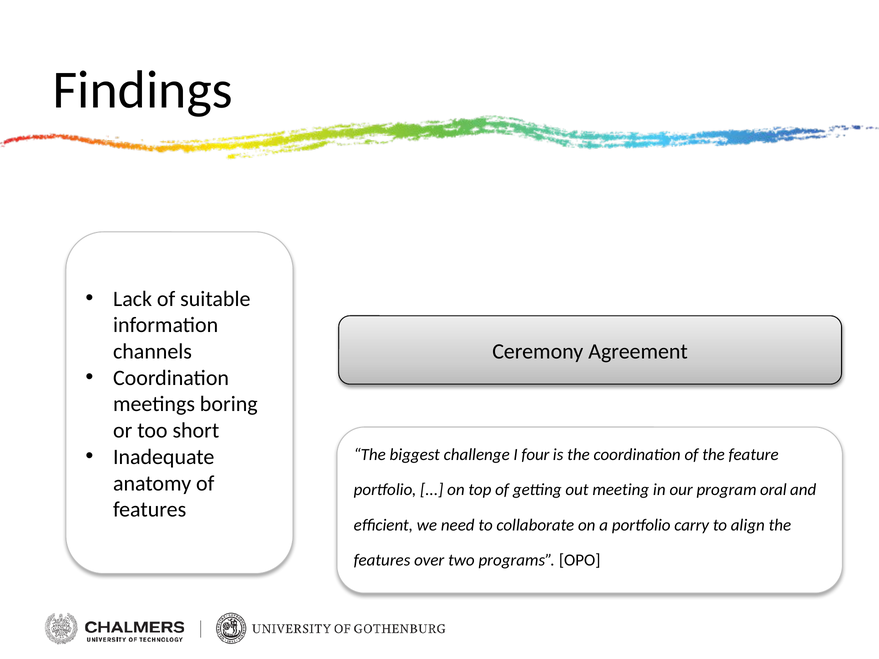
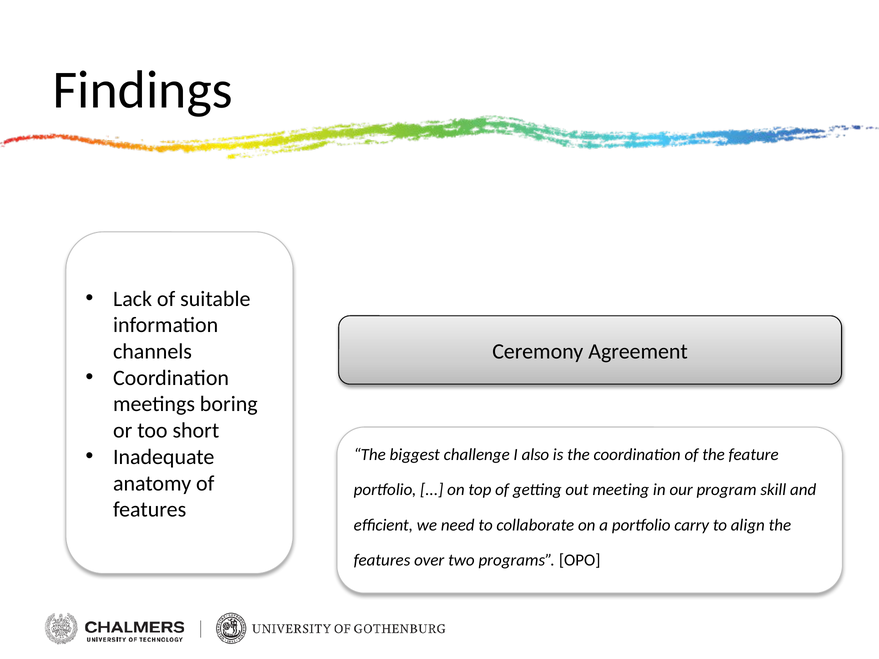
four: four -> also (535, 455)
oral: oral -> skill (773, 490)
